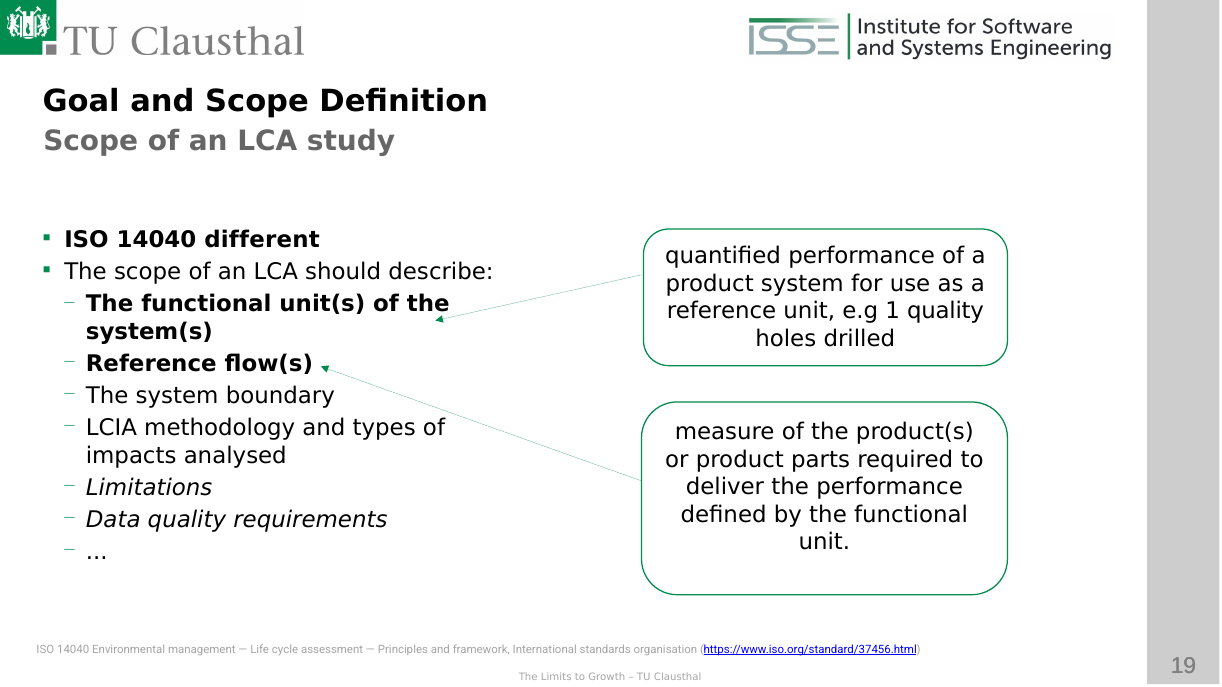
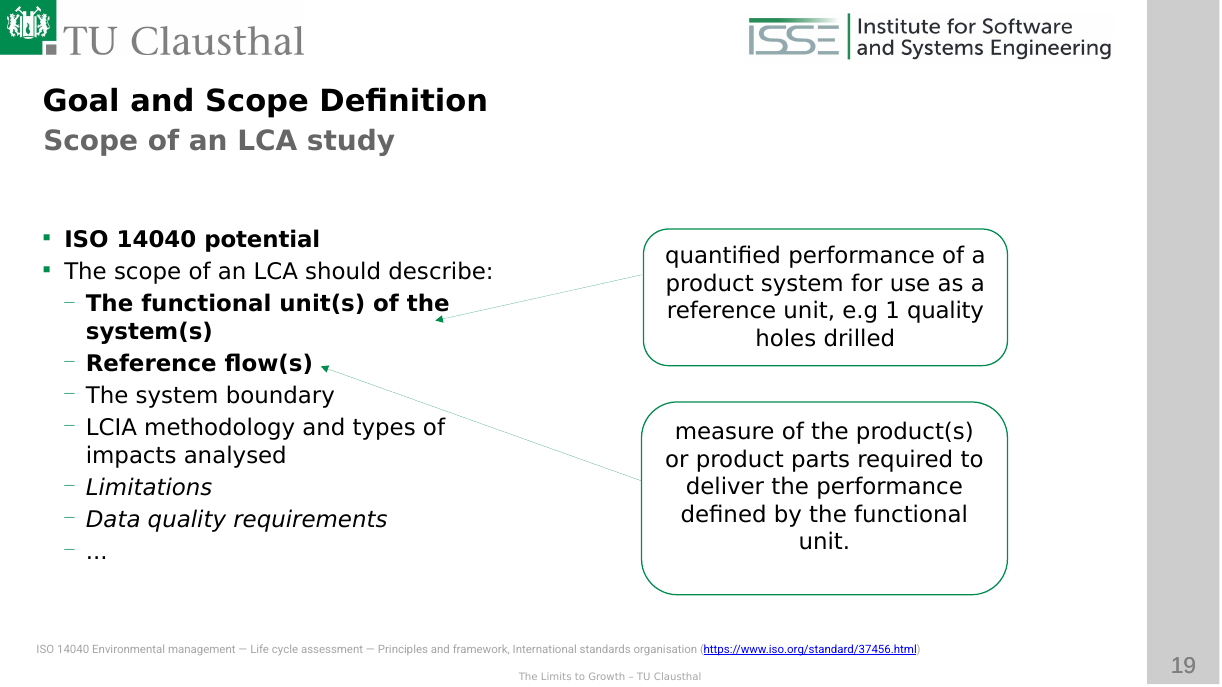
different: different -> potential (262, 240)
